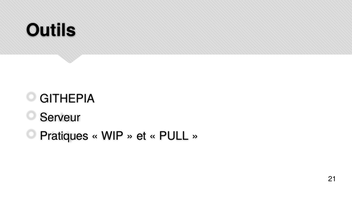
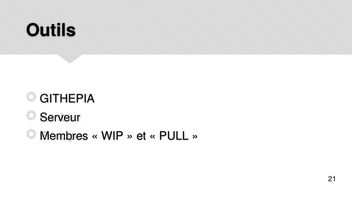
Pratiques: Pratiques -> Membres (64, 136)
